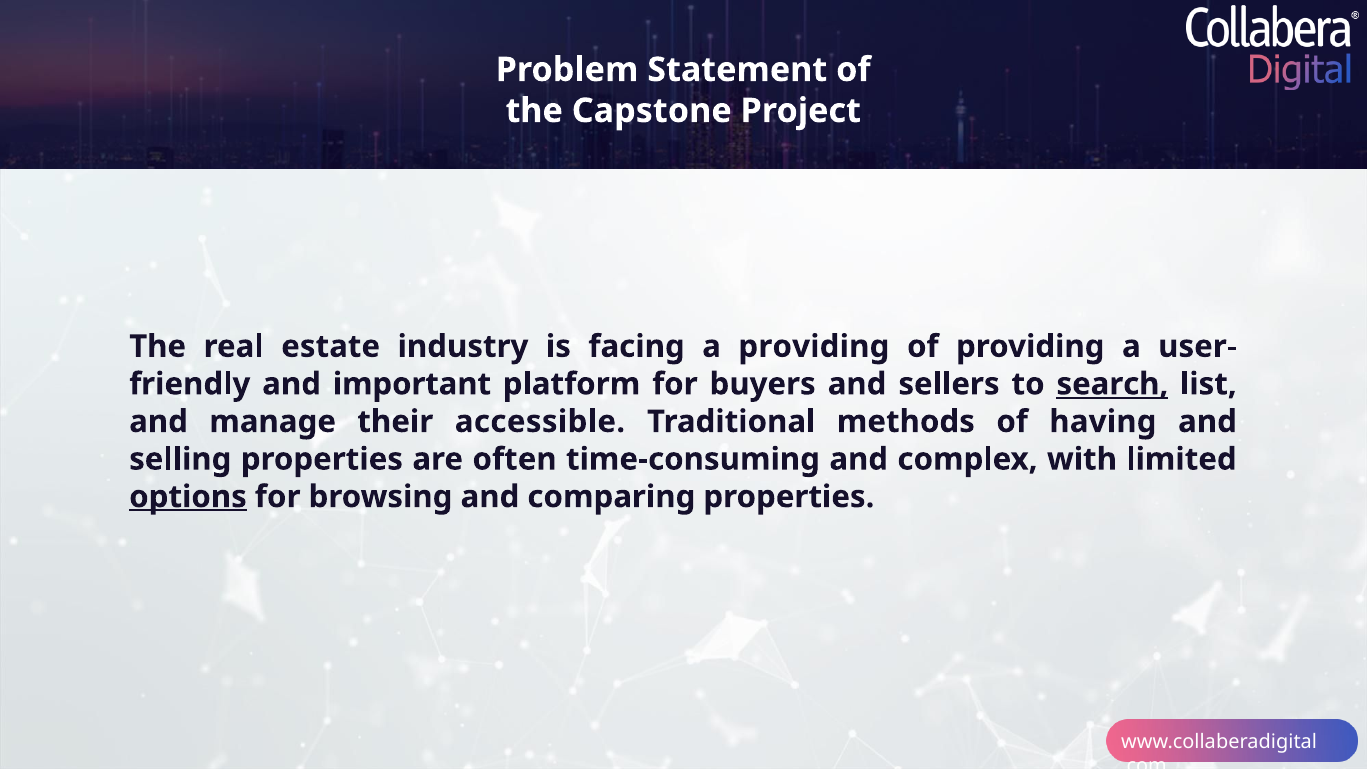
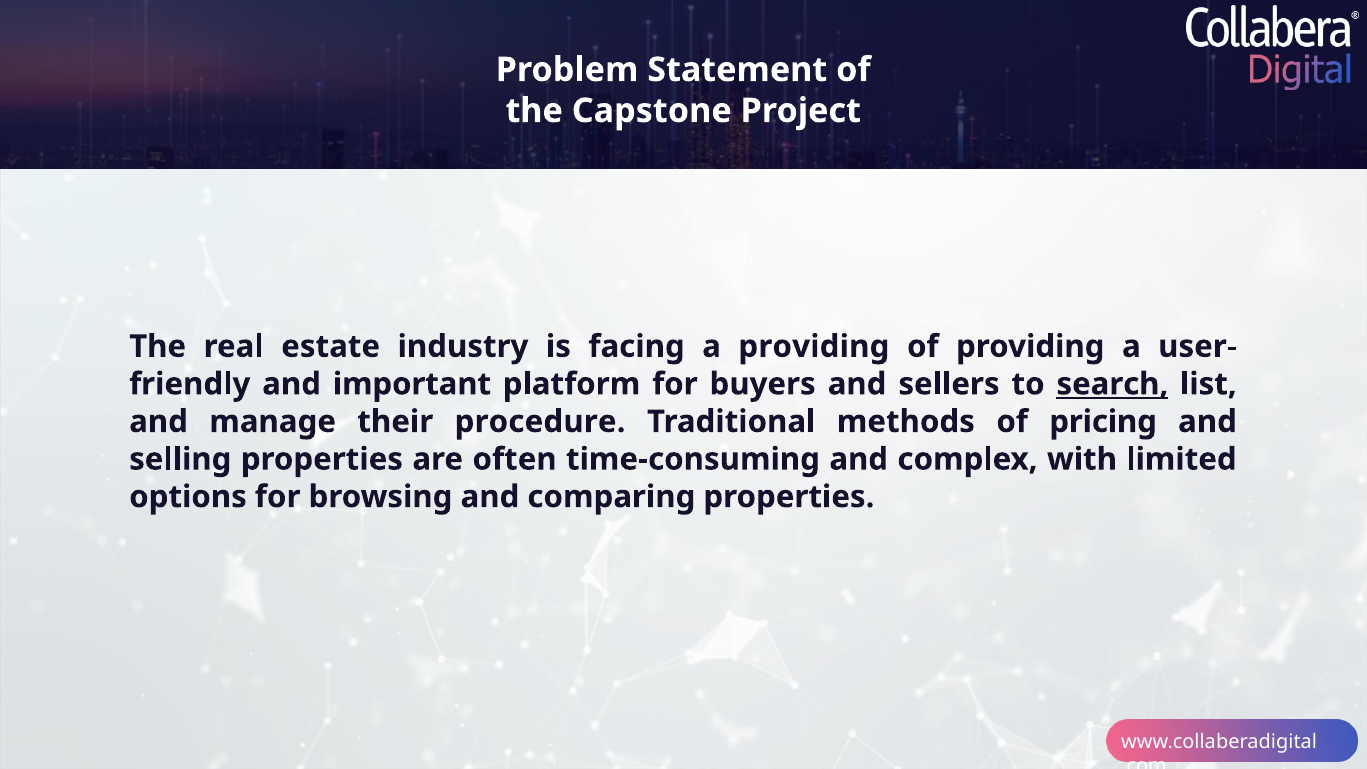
accessible: accessible -> procedure (540, 422)
having: having -> pricing (1103, 422)
options underline: present -> none (188, 497)
